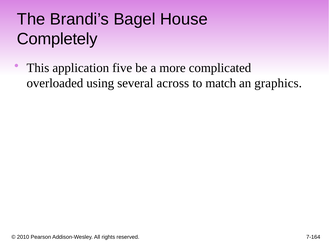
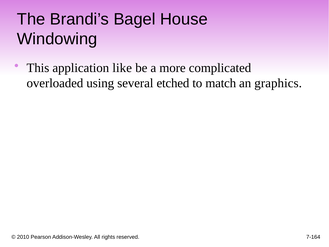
Completely: Completely -> Windowing (57, 39)
five: five -> like (122, 68)
across: across -> etched (173, 83)
